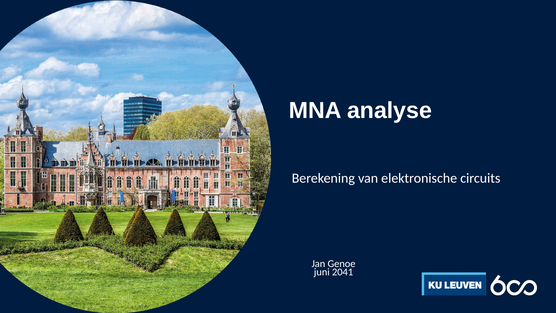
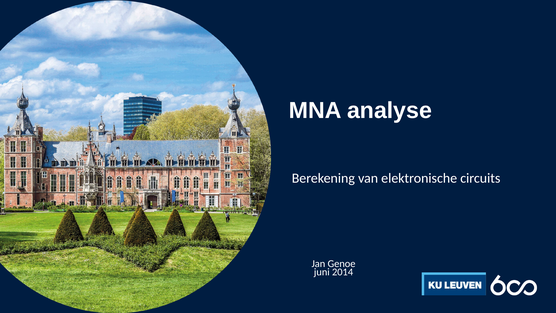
2041: 2041 -> 2014 (343, 272)
